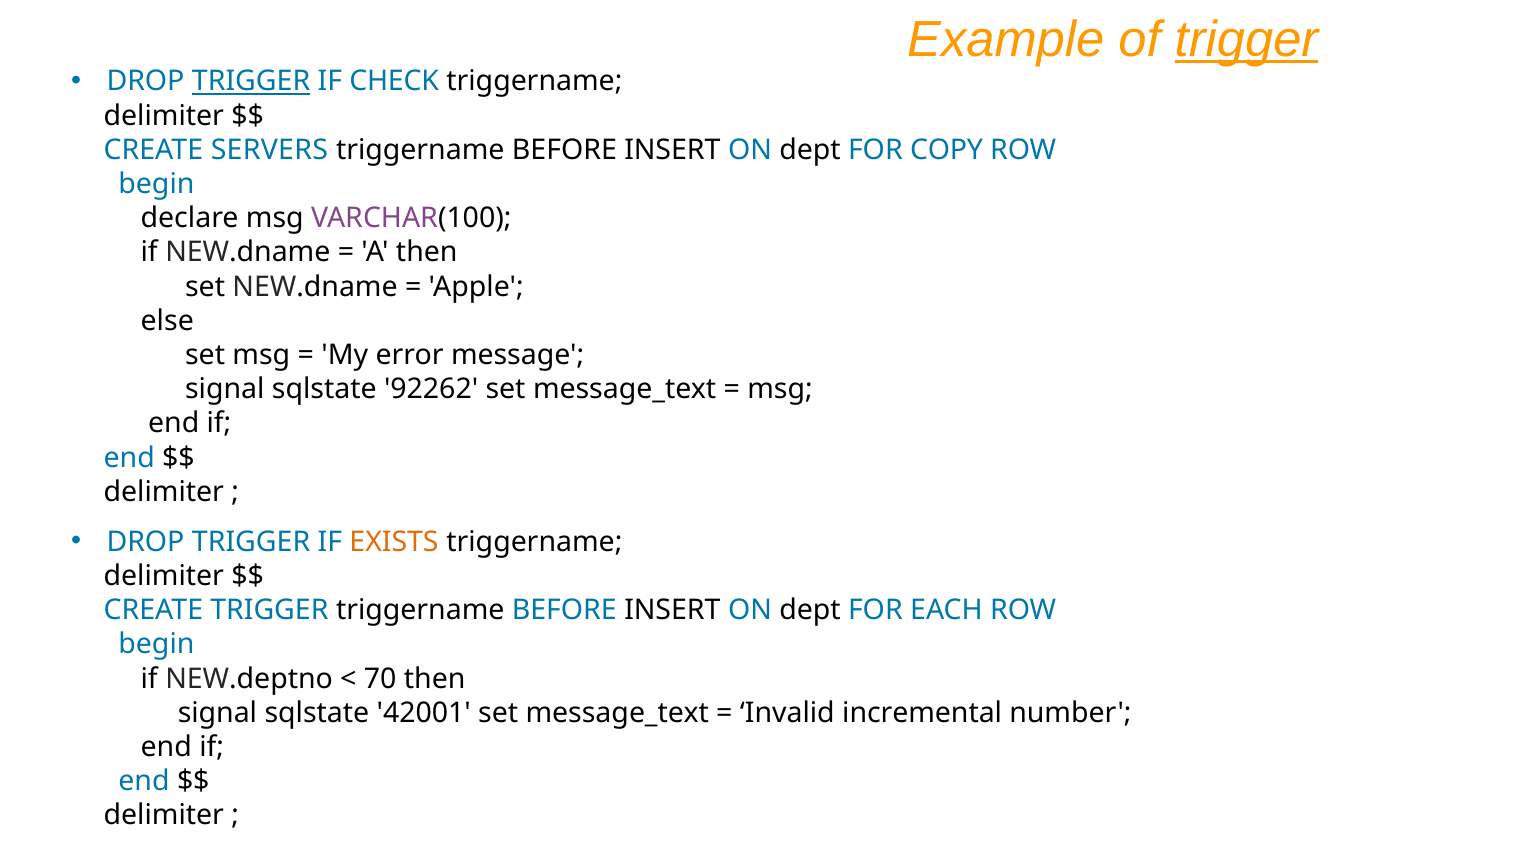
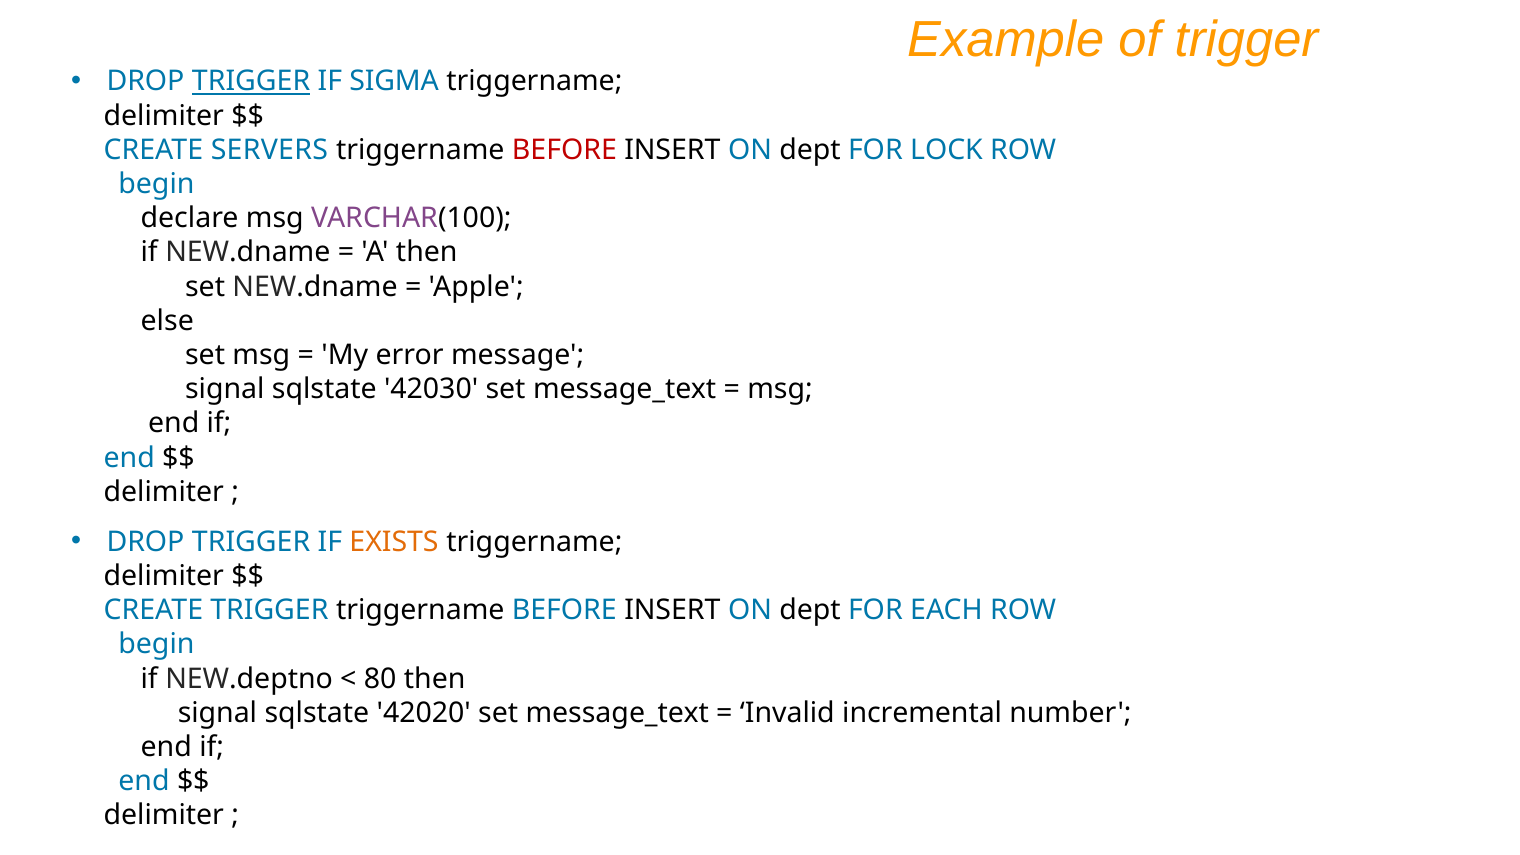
trigger underline: present -> none (1247, 40)
CHECK: CHECK -> SIGMA (394, 81)
BEFORE colour: black -> red (564, 150)
COPY: COPY -> LOCK (947, 150)
92262: 92262 -> 42030 (431, 389)
70: 70 -> 80 (380, 679)
42001: 42001 -> 42020 (424, 713)
